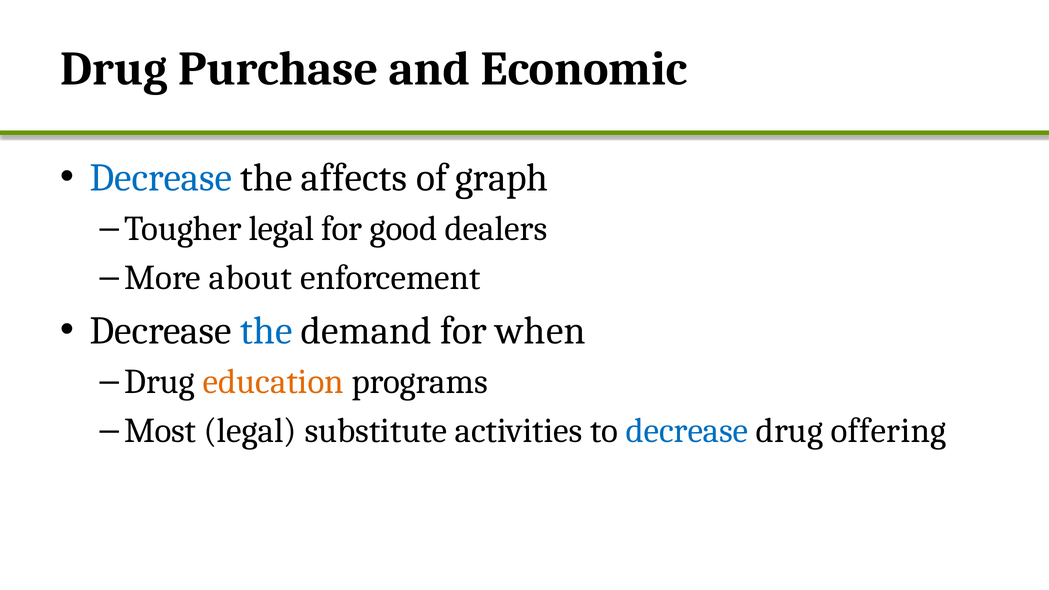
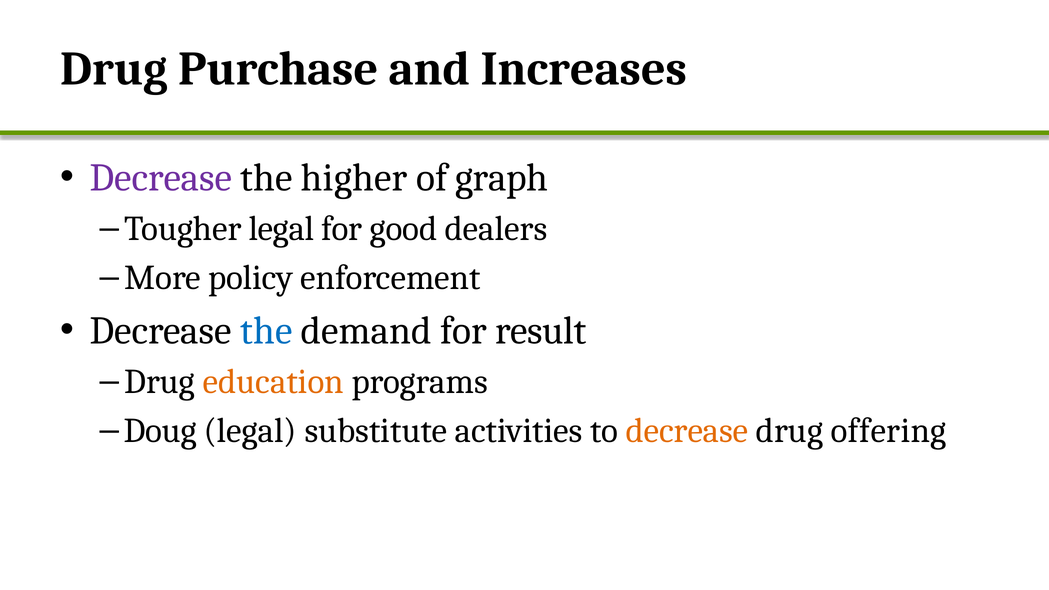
Economic: Economic -> Increases (584, 69)
Decrease colour: blue -> purple (161, 178)
affects: affects -> higher (354, 178)
about: about -> policy (251, 278)
when: when -> result (541, 331)
Most: Most -> Doug (160, 431)
decrease colour: blue -> orange (687, 431)
